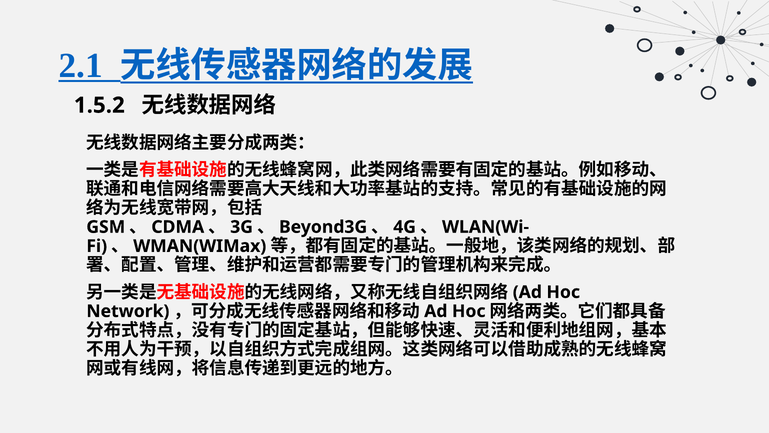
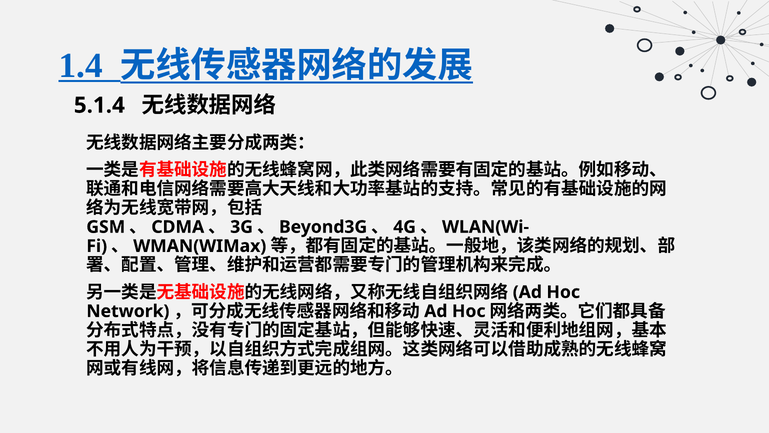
2.1: 2.1 -> 1.4 (81, 65)
1.5.2: 1.5.2 -> 5.1.4 (99, 105)
